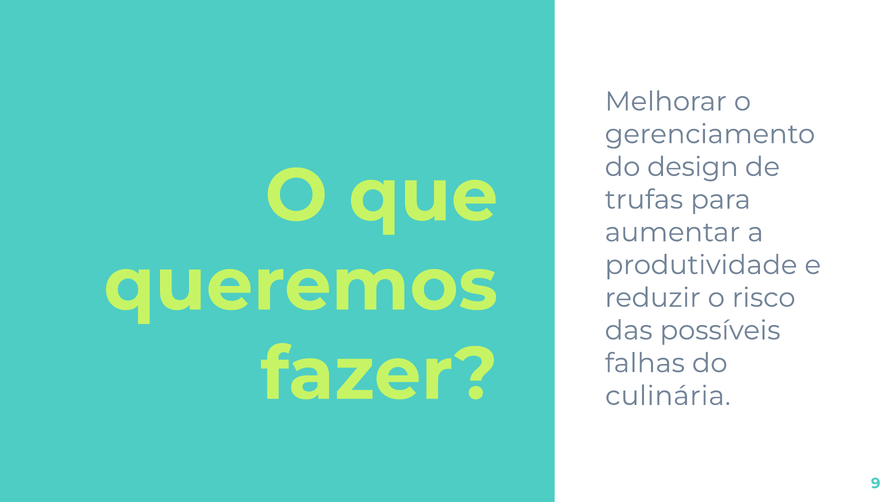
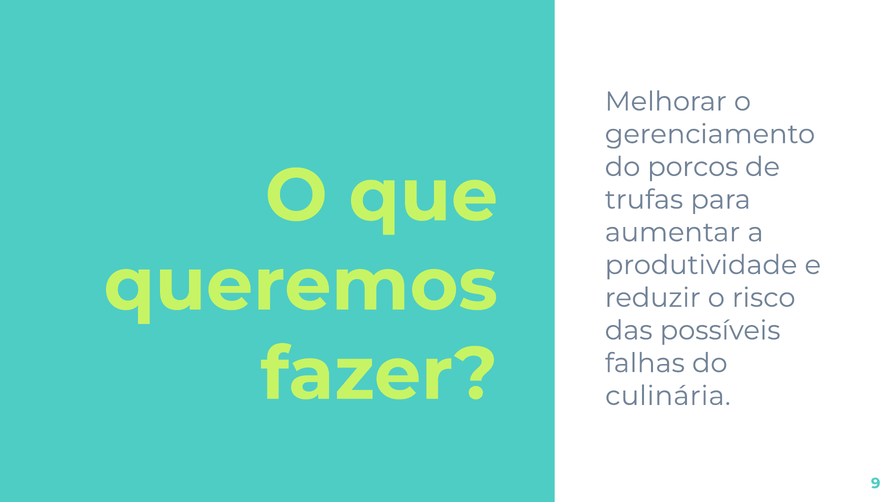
design: design -> porcos (693, 167)
